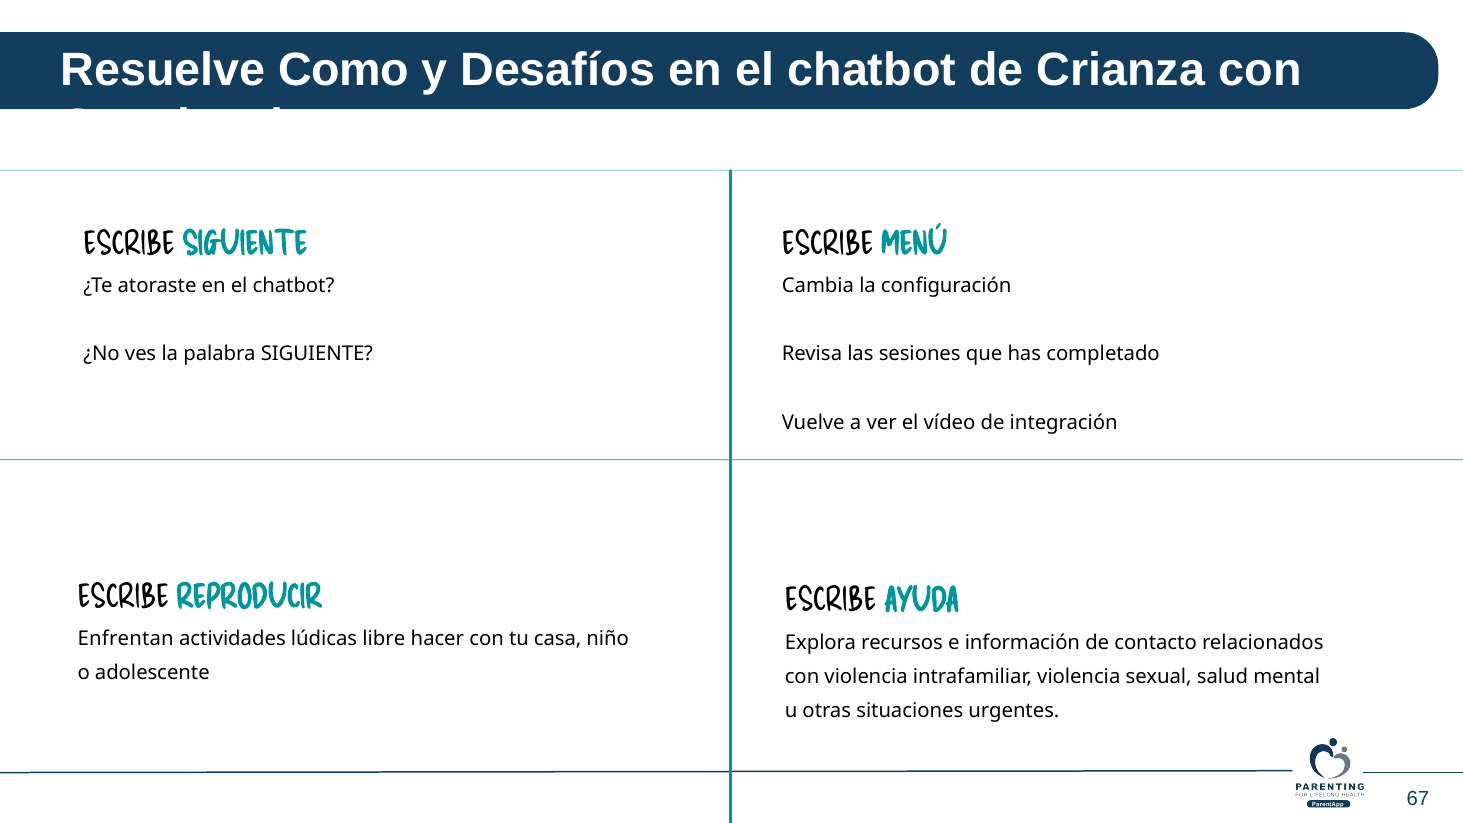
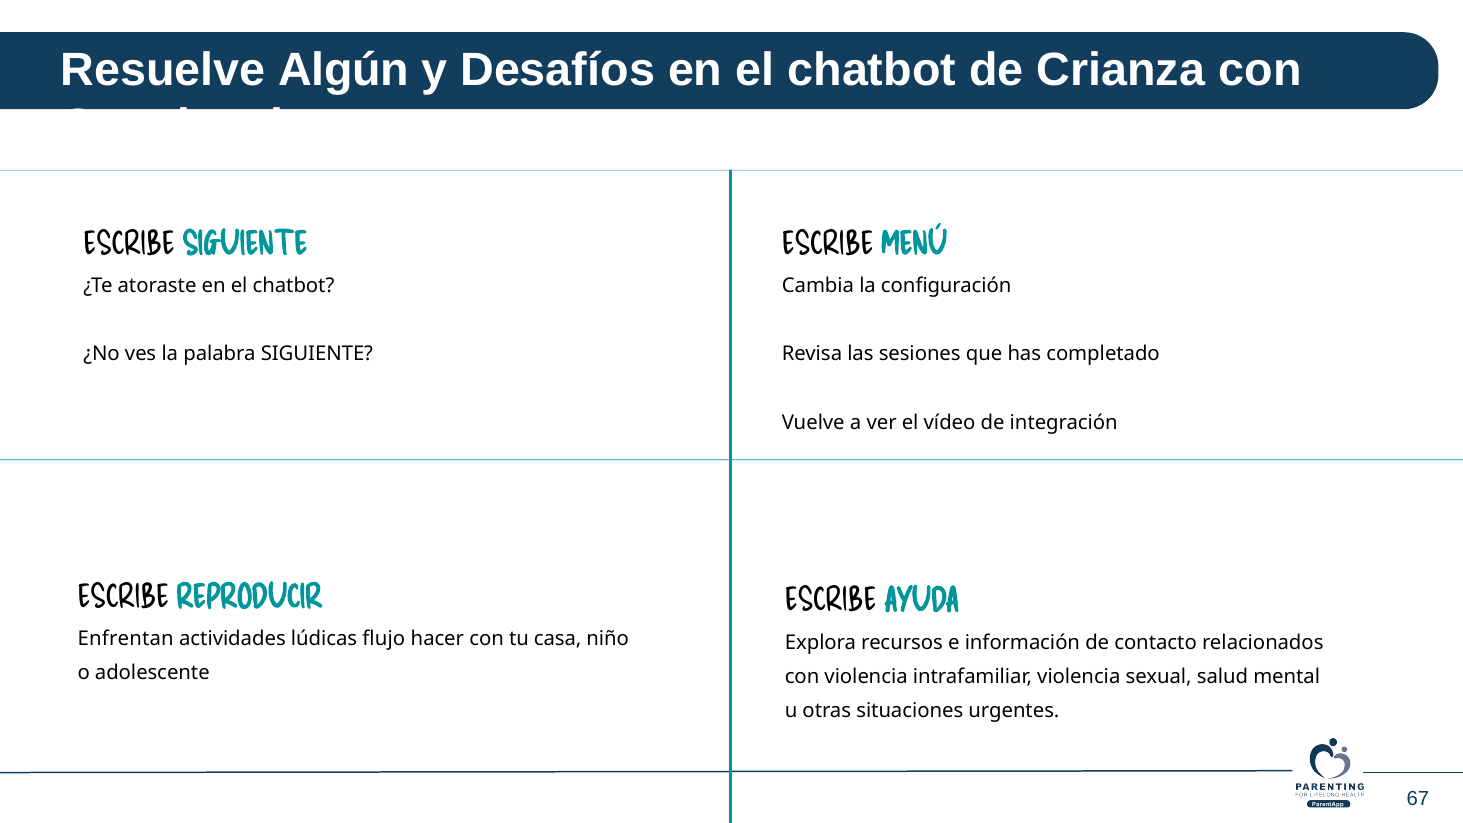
Como: Como -> Algún (344, 70)
libre: libre -> flujo (384, 639)
